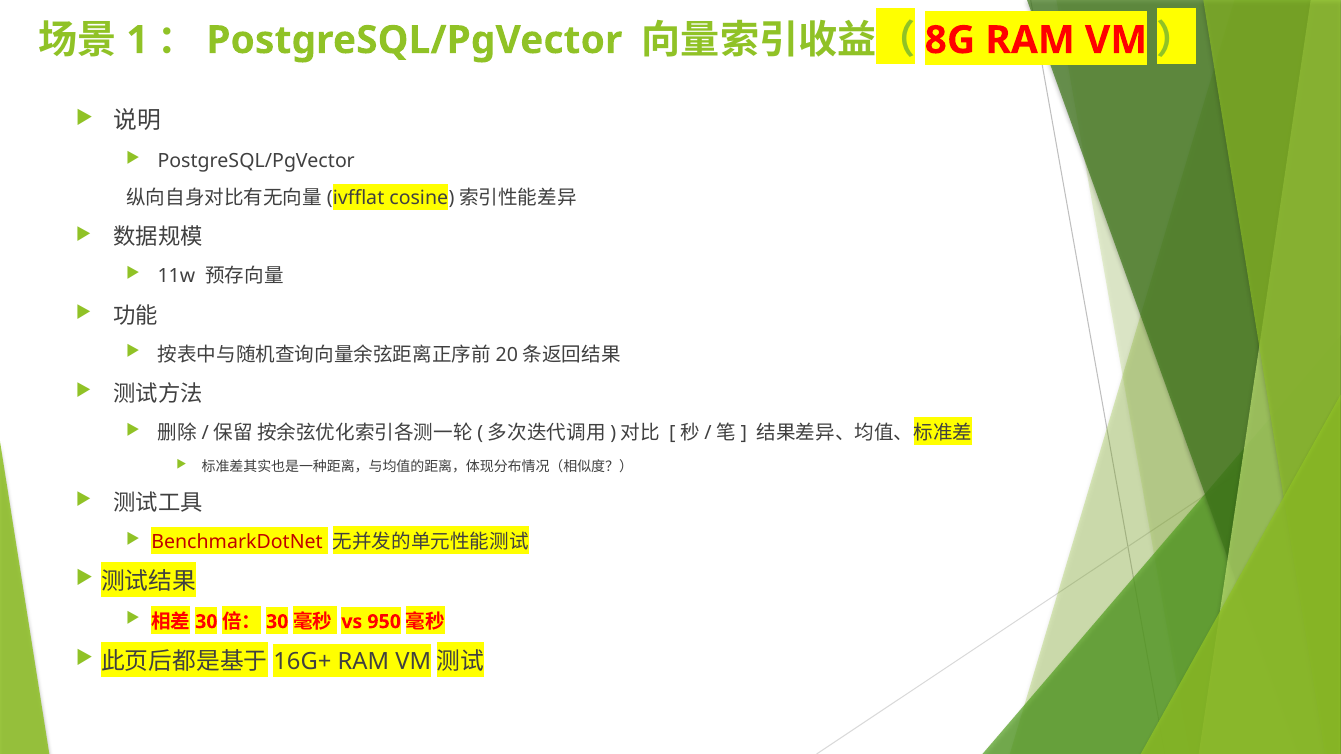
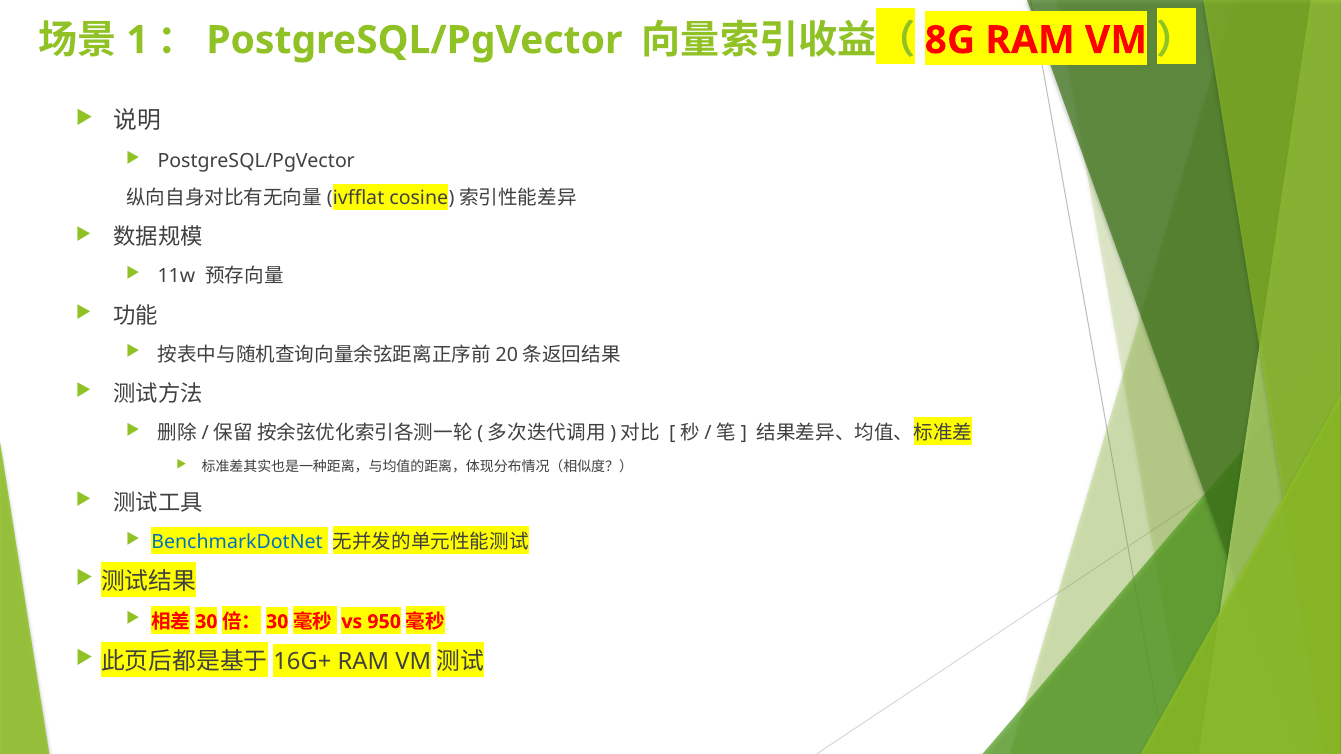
BenchmarkDotNet colour: red -> blue (237, 542)
